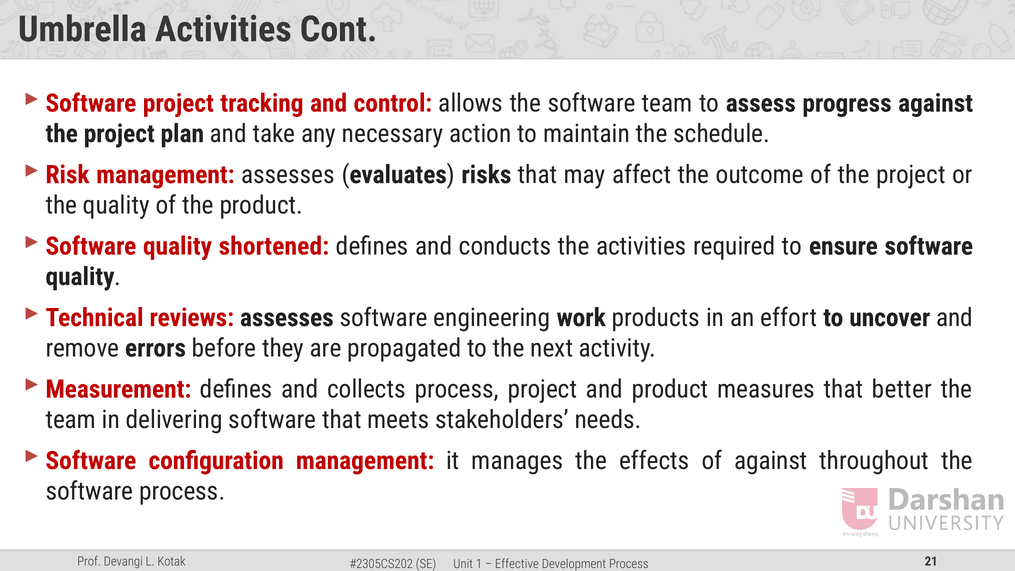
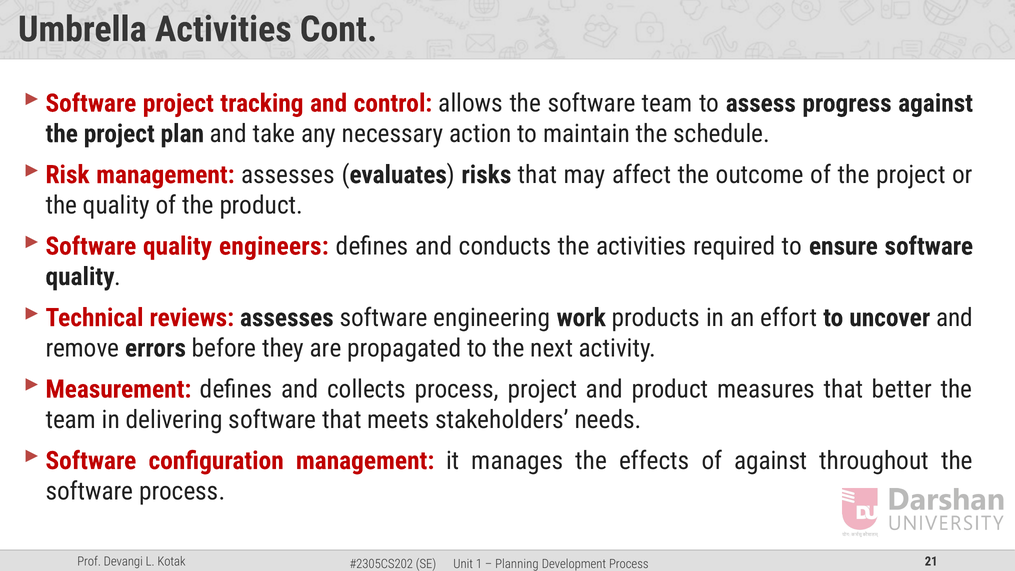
shortened: shortened -> engineers (274, 246)
Effective: Effective -> Planning (517, 564)
